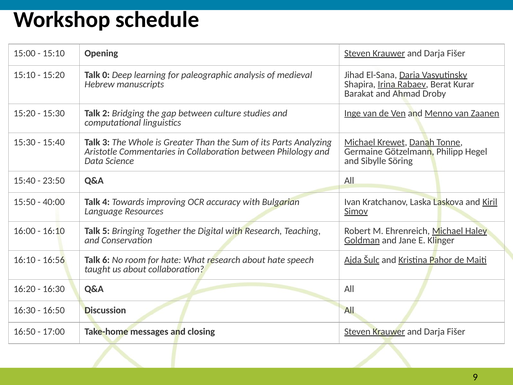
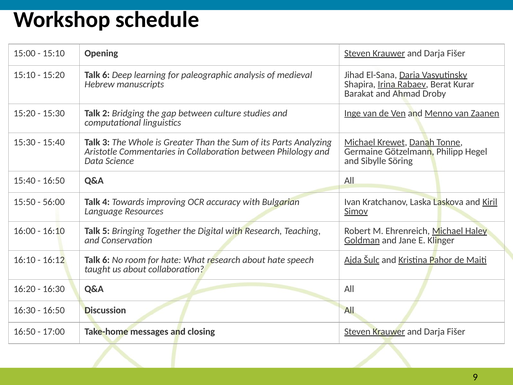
15:20 Talk 0: 0 -> 6 (106, 75)
23:50: 23:50 -> 16:50 (54, 180)
40:00: 40:00 -> 56:00 (54, 202)
16:56: 16:56 -> 16:12 (54, 260)
